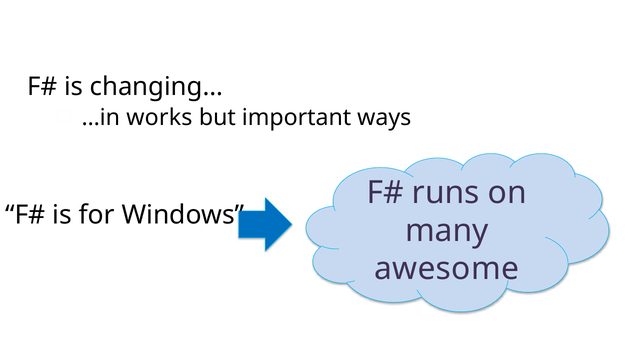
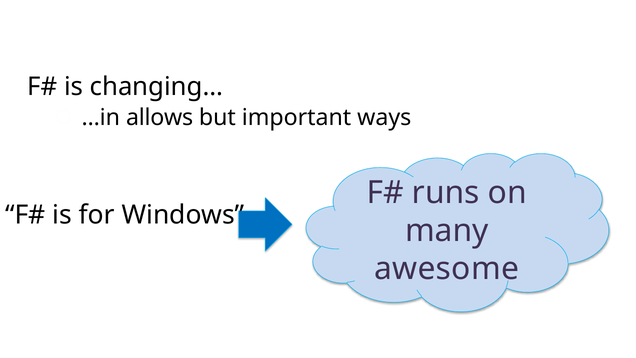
works: works -> allows (160, 118)
